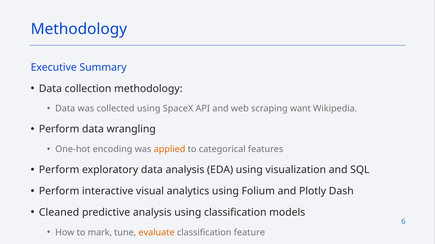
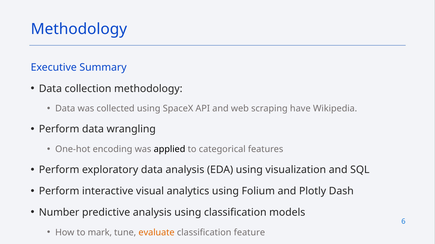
want: want -> have (300, 109)
applied colour: orange -> black (170, 150)
Cleaned: Cleaned -> Number (59, 213)
